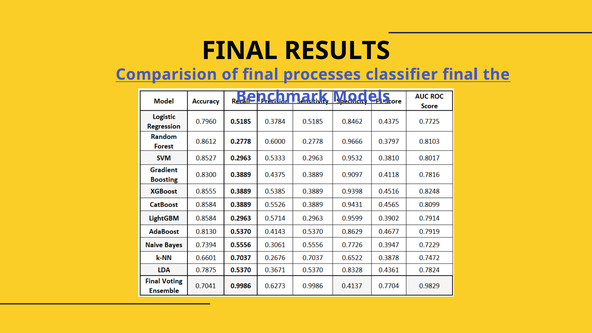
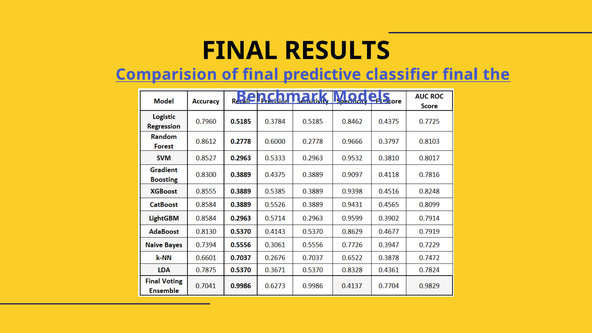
processes: processes -> predictive (322, 74)
